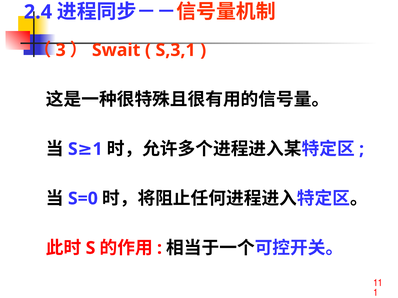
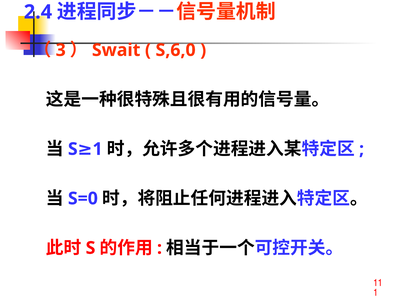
S,3,1: S,3,1 -> S,6,0 (176, 50)
